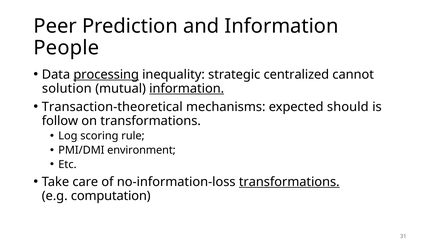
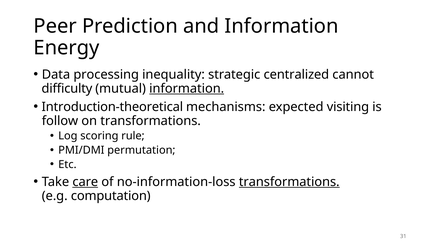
People: People -> Energy (66, 48)
processing underline: present -> none (106, 74)
solution: solution -> difficulty (67, 88)
Transaction-theoretical: Transaction-theoretical -> Introduction-theoretical (112, 107)
should: should -> visiting (348, 107)
environment: environment -> permutation (141, 150)
care underline: none -> present (85, 181)
